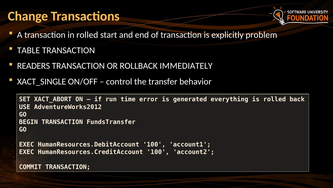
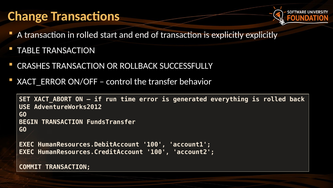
explicitly problem: problem -> explicitly (262, 35)
READERS: READERS -> CRASHES (33, 66)
IMMEDIATELY: IMMEDIATELY -> SUCCESSFULLY (186, 66)
XACT_SINGLE: XACT_SINGLE -> XACT_ERROR (42, 81)
